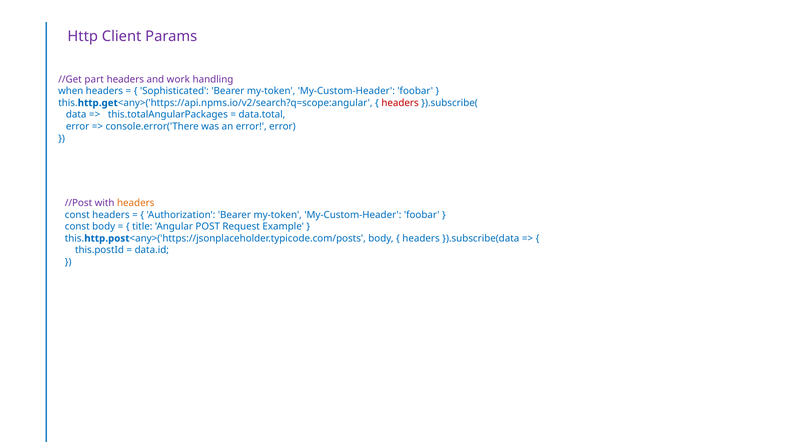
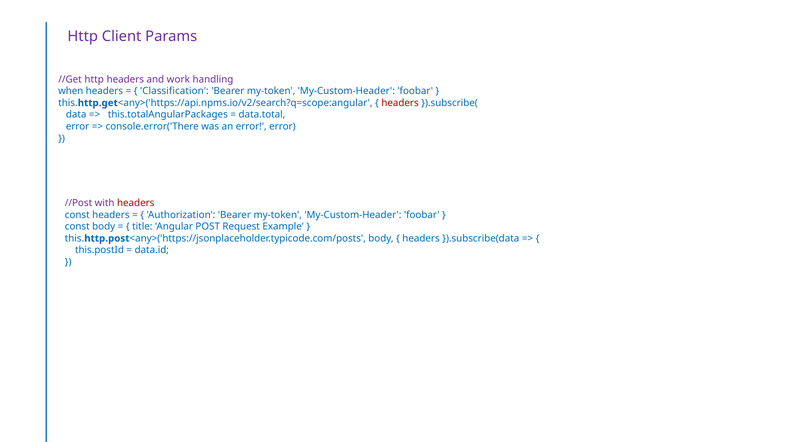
//Get part: part -> http (94, 79)
Sophisticated: Sophisticated -> Classification (174, 91)
headers colour: orange -> red (136, 203)
